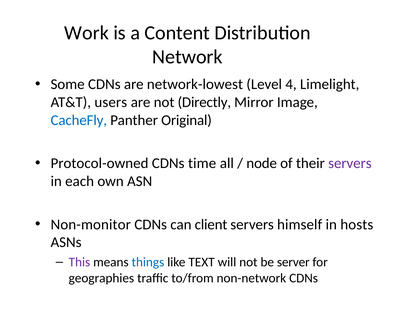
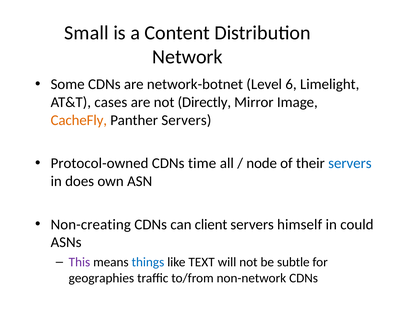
Work: Work -> Small (86, 33)
network-lowest: network-lowest -> network-botnet (195, 84)
4: 4 -> 6 (291, 84)
users: users -> cases (111, 102)
CacheFly colour: blue -> orange (79, 120)
Panther Original: Original -> Servers (186, 120)
servers colour: purple -> blue (350, 163)
each: each -> does (80, 181)
Non-monitor: Non-monitor -> Non-creating (91, 224)
hosts: hosts -> could (357, 224)
server: server -> subtle (293, 262)
